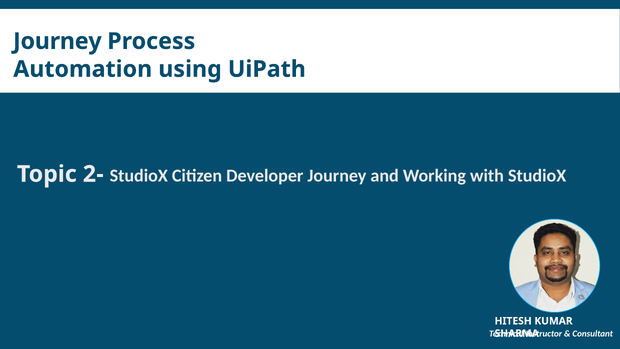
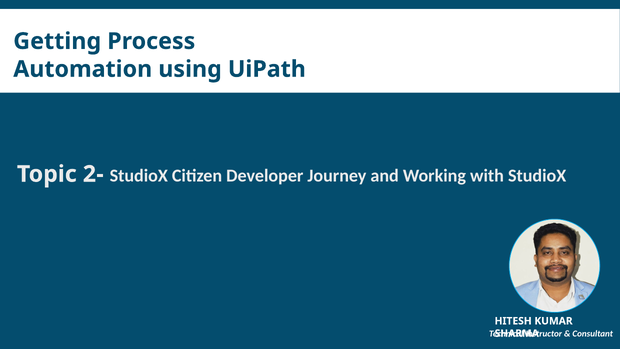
Journey: Journey -> Getting (57, 41)
